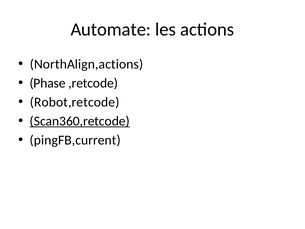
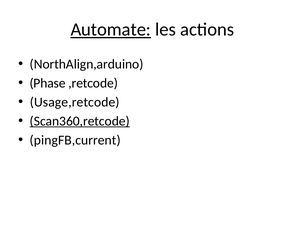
Automate underline: none -> present (111, 30)
NorthAlign,actions: NorthAlign,actions -> NorthAlign,arduino (87, 64)
Robot,retcode: Robot,retcode -> Usage,retcode (75, 102)
